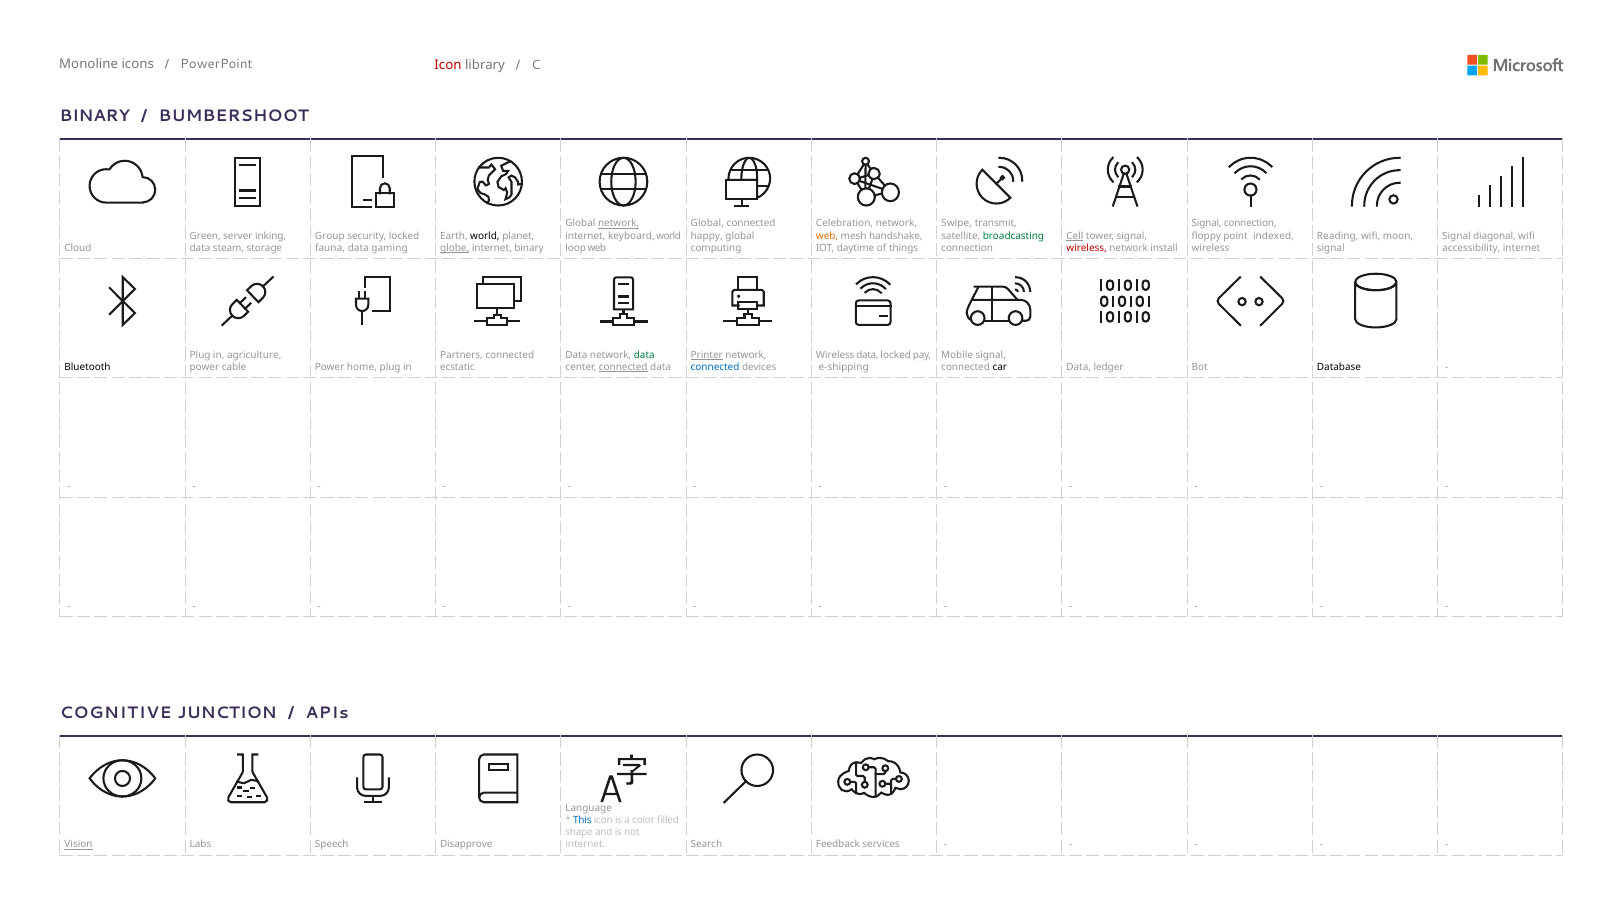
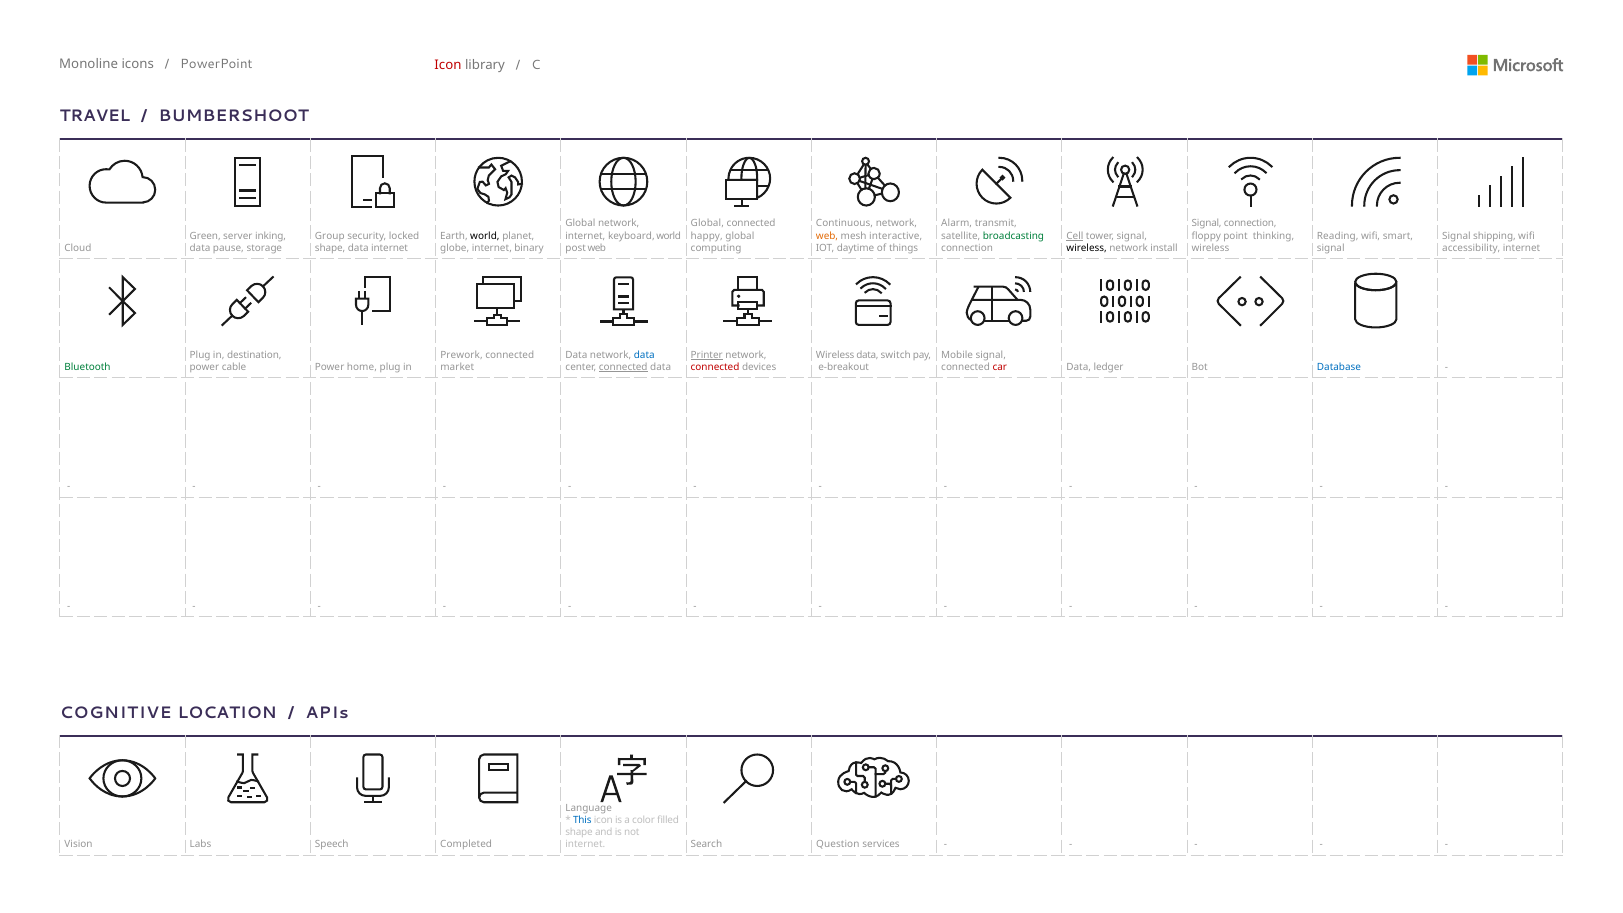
BINARY: BINARY -> TRAVEL (95, 116)
network underline: present -> none (619, 224)
Celebration: Celebration -> Continuous (845, 224)
Swipe: Swipe -> Alarm (957, 224)
handshake: handshake -> interactive (896, 236)
indexed: indexed -> thinking (1274, 236)
moon: moon -> smart (1398, 236)
diagonal: diagonal -> shipping (1494, 236)
steam: steam -> pause (228, 248)
fauna: fauna -> shape (330, 248)
data gaming: gaming -> internet (390, 248)
globe underline: present -> none (455, 248)
loop: loop -> post (576, 248)
wireless colour: red -> black (1087, 248)
agriculture: agriculture -> destination (254, 355)
Partners: Partners -> Prework (461, 355)
data colour: green -> blue (644, 355)
data locked: locked -> switch (896, 355)
Bluetooth colour: black -> green (88, 367)
ecstatic: ecstatic -> market (457, 367)
connected colour: blue -> red (715, 367)
e-shipping: e-shipping -> e-breakout (844, 367)
car colour: black -> red (1000, 367)
Database colour: black -> blue (1339, 367)
JUNCTION: JUNCTION -> LOCATION (227, 713)
Vision underline: present -> none (78, 844)
Disapprove: Disapprove -> Completed (466, 844)
Feedback: Feedback -> Question (838, 844)
